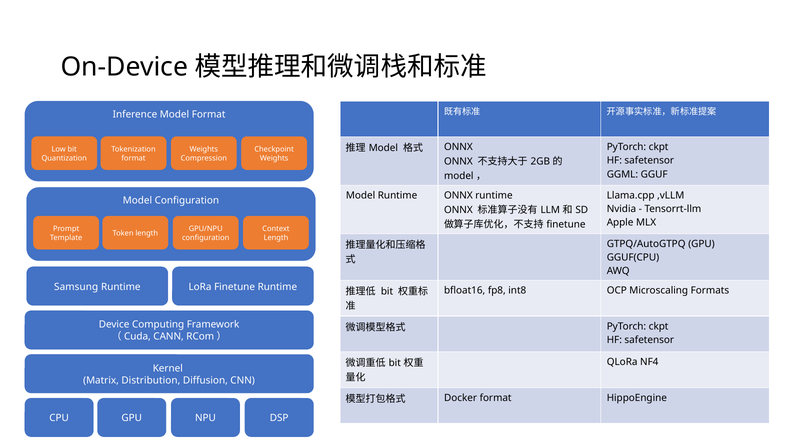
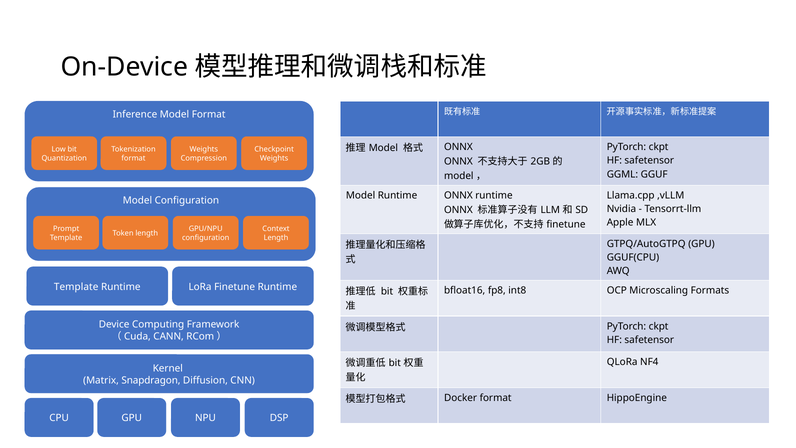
Samsung: Samsung -> Template (76, 287)
Distribution: Distribution -> Snapdragon (151, 380)
